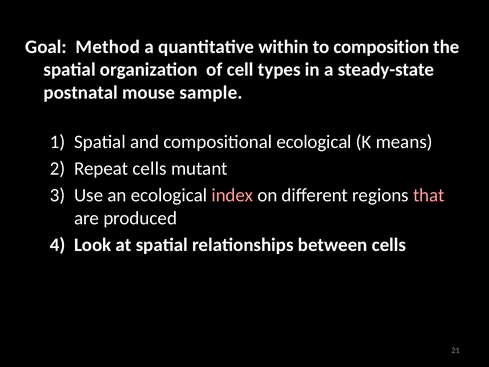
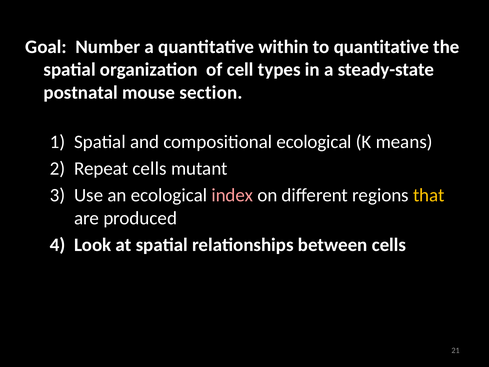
Method: Method -> Number (108, 47)
to composition: composition -> quantitative (381, 47)
sample: sample -> section (211, 92)
that colour: pink -> yellow (429, 195)
